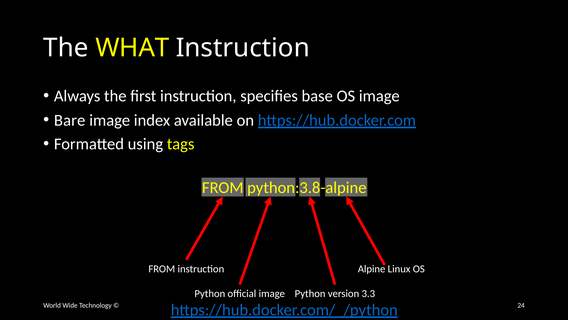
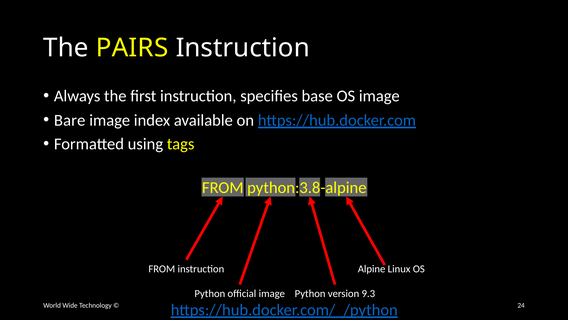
WHAT: WHAT -> PAIRS (132, 48)
3.3: 3.3 -> 9.3 (368, 293)
